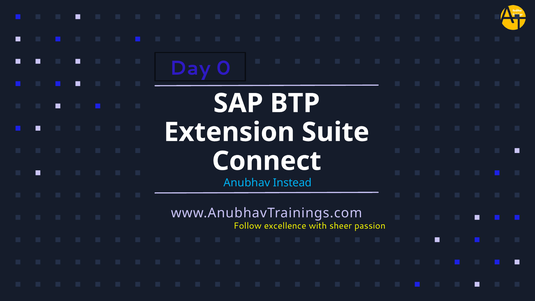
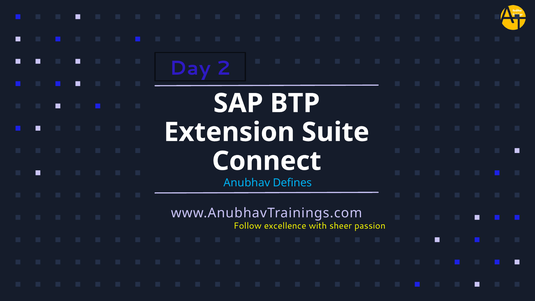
0: 0 -> 2 (224, 68)
Instead: Instead -> Defines (292, 183)
